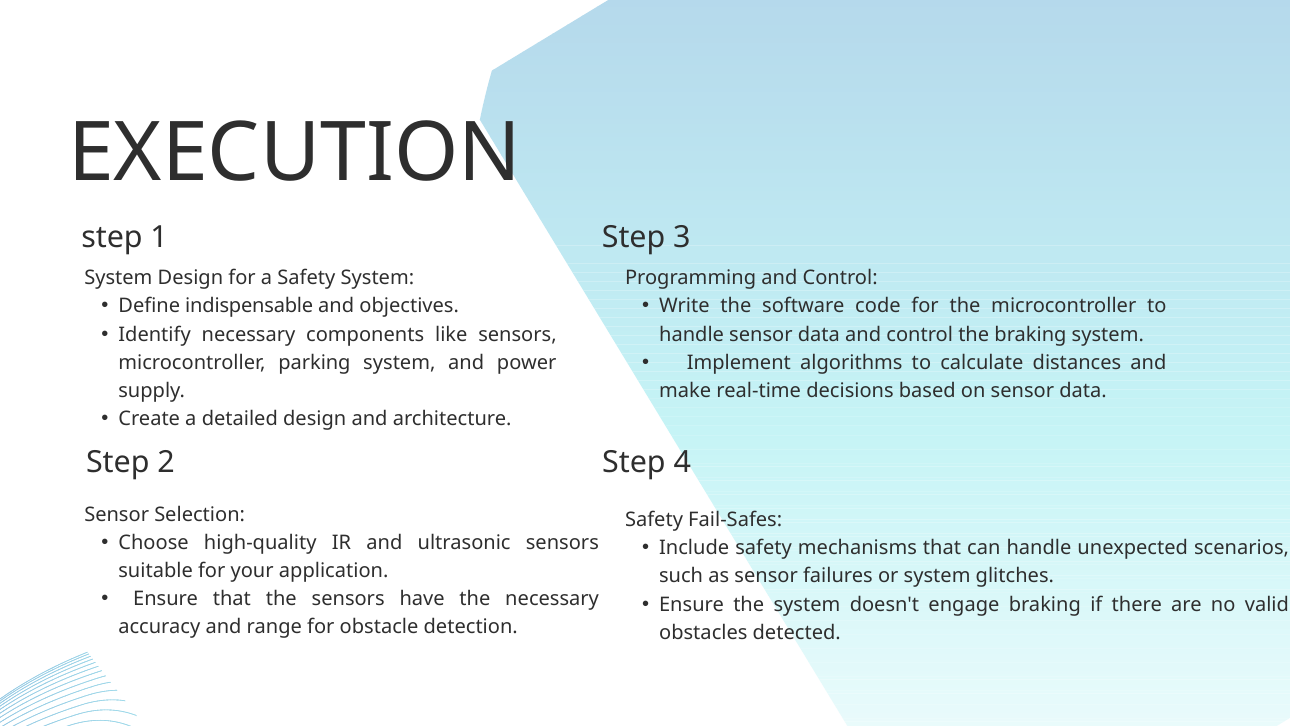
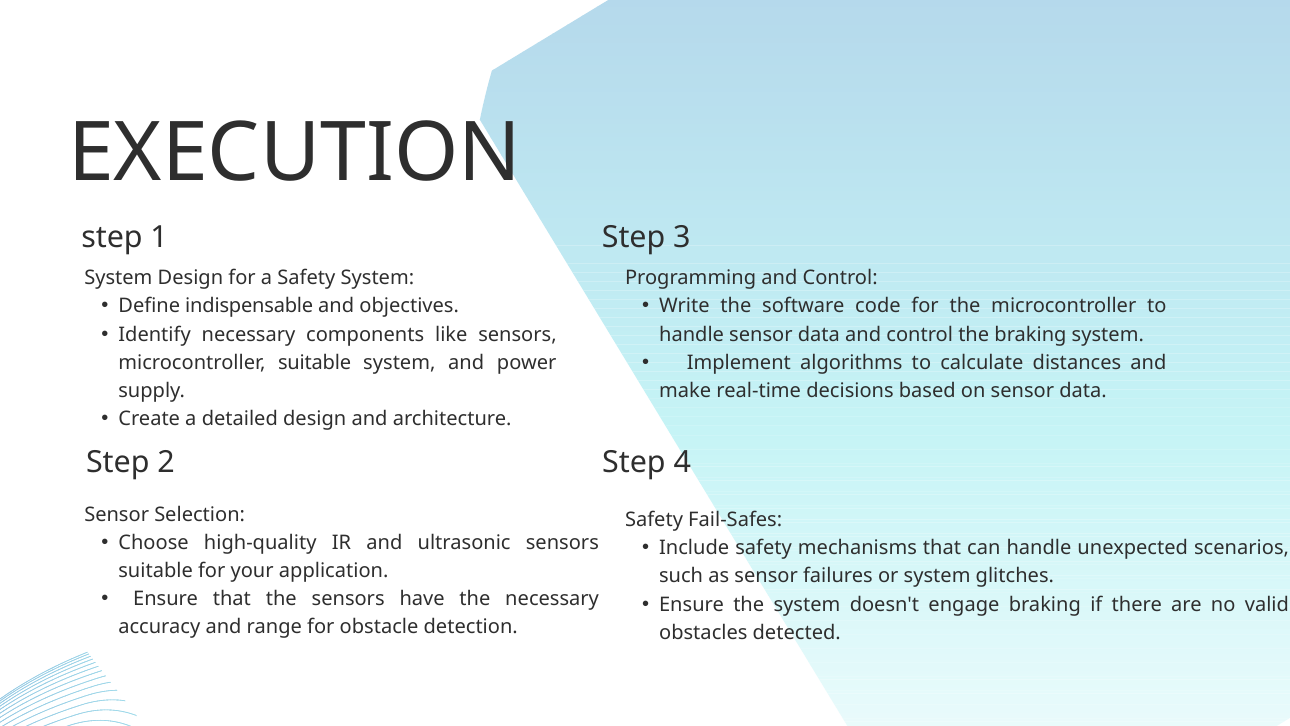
microcontroller parking: parking -> suitable (315, 362)
